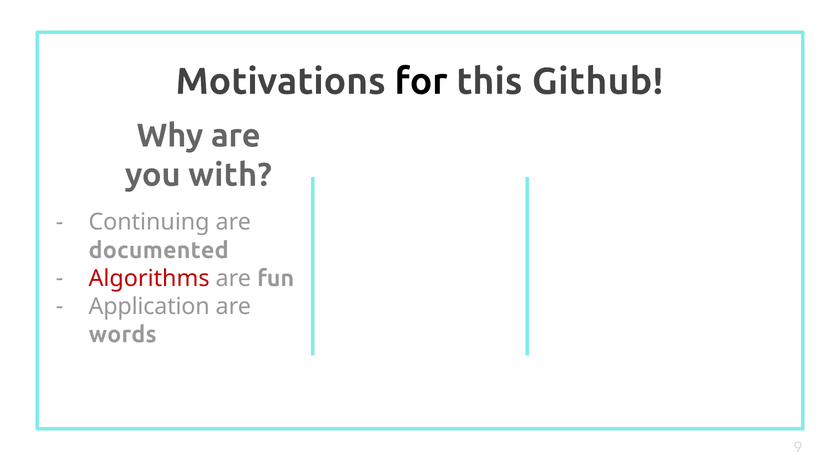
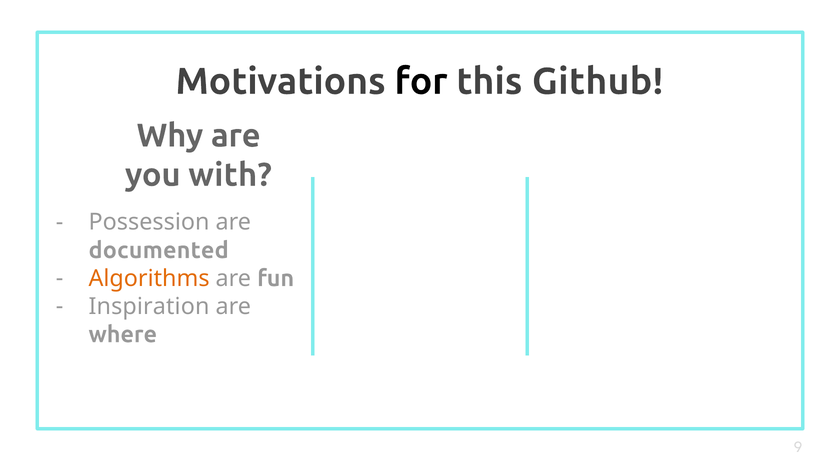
Continuing: Continuing -> Possession (149, 222)
Algorithms colour: red -> orange (149, 278)
Application: Application -> Inspiration (149, 306)
words: words -> where (123, 334)
